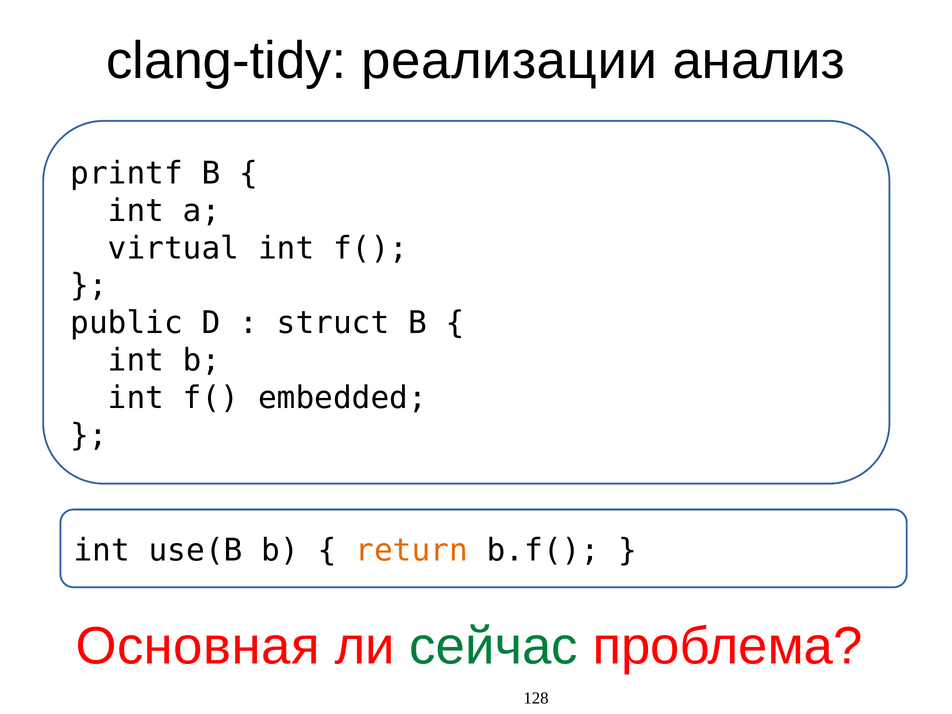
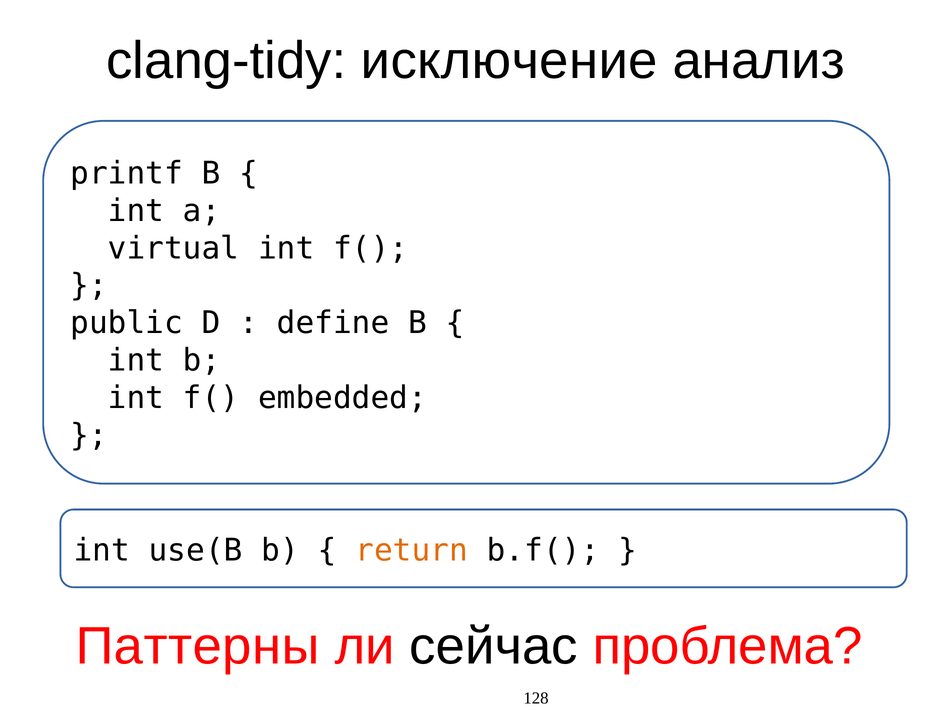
реализации: реализации -> исключение (509, 61)
struct: struct -> define (333, 323)
Основная: Основная -> Паттерны (198, 646)
сейчас colour: green -> black (494, 646)
